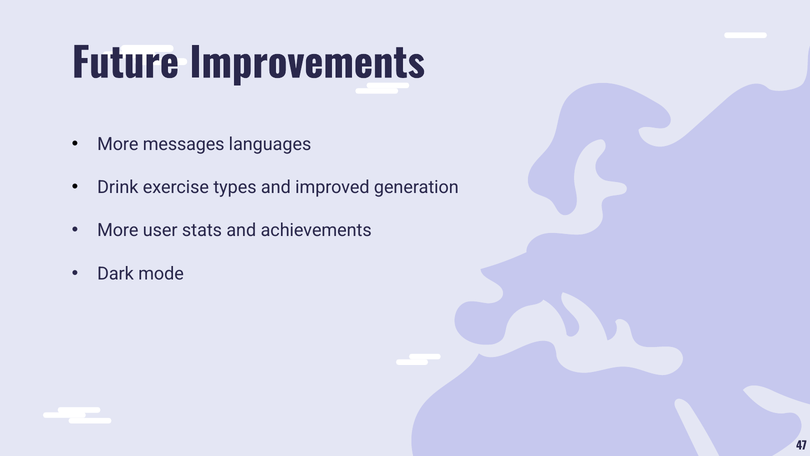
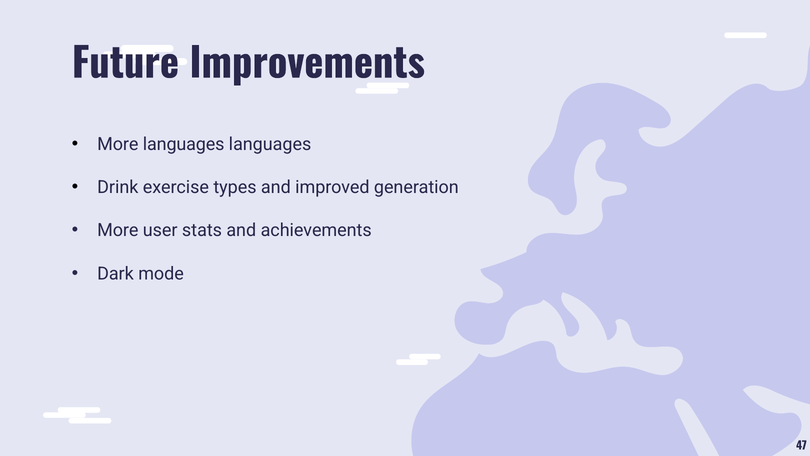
More messages: messages -> languages (184, 144)
